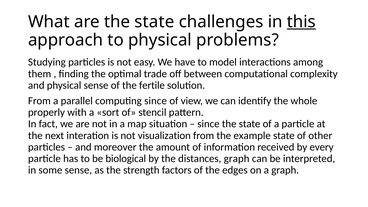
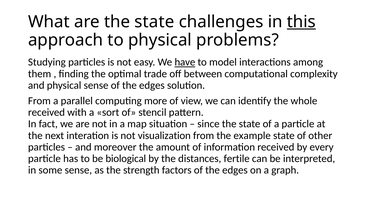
have underline: none -> present (185, 62)
sense of the fertile: fertile -> edges (152, 85)
computing since: since -> more (156, 101)
properly: properly -> received (46, 112)
distances graph: graph -> fertile (237, 159)
